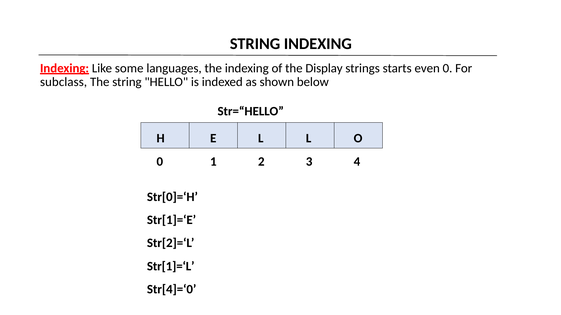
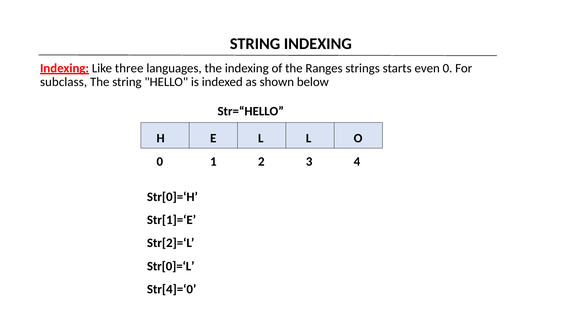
some: some -> three (129, 68)
Display: Display -> Ranges (324, 68)
Str[1]=‘L: Str[1]=‘L -> Str[0]=‘L (171, 267)
